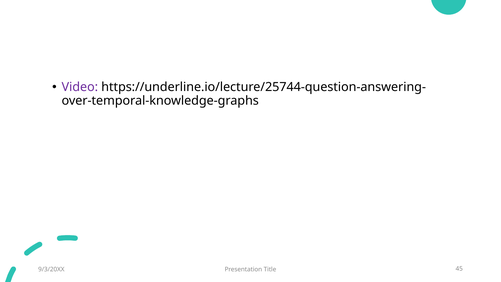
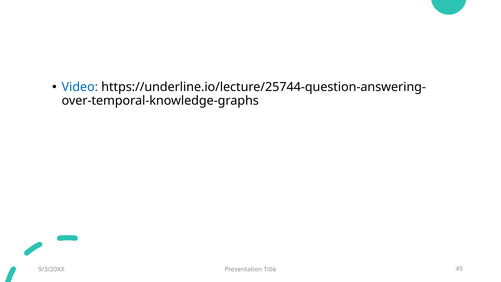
Video colour: purple -> blue (80, 87)
